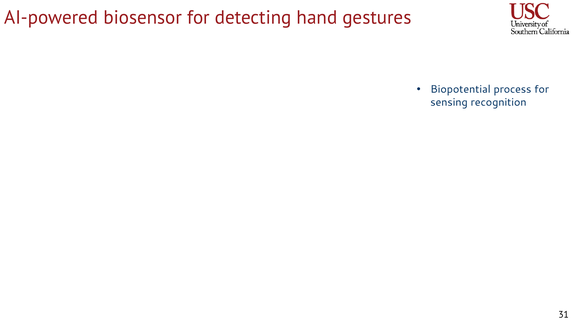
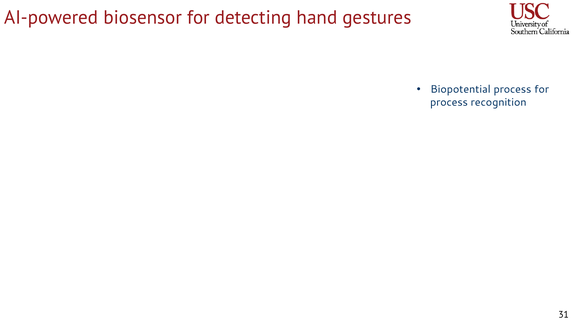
sensing: sensing -> process (449, 102)
